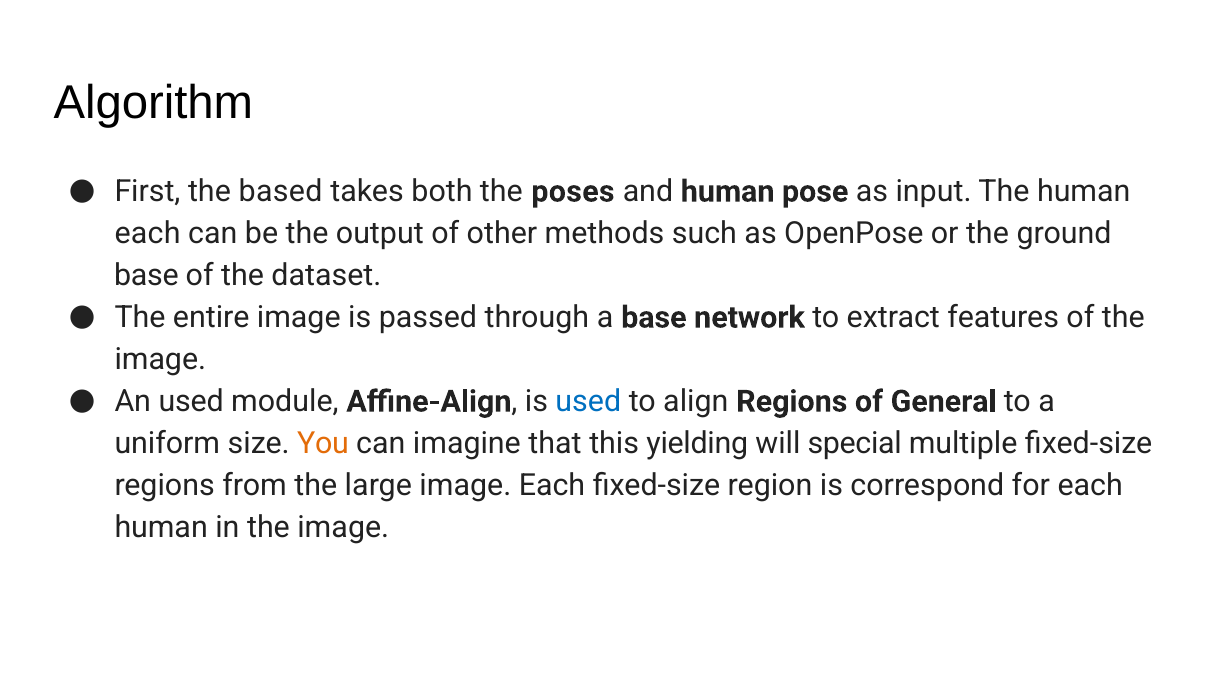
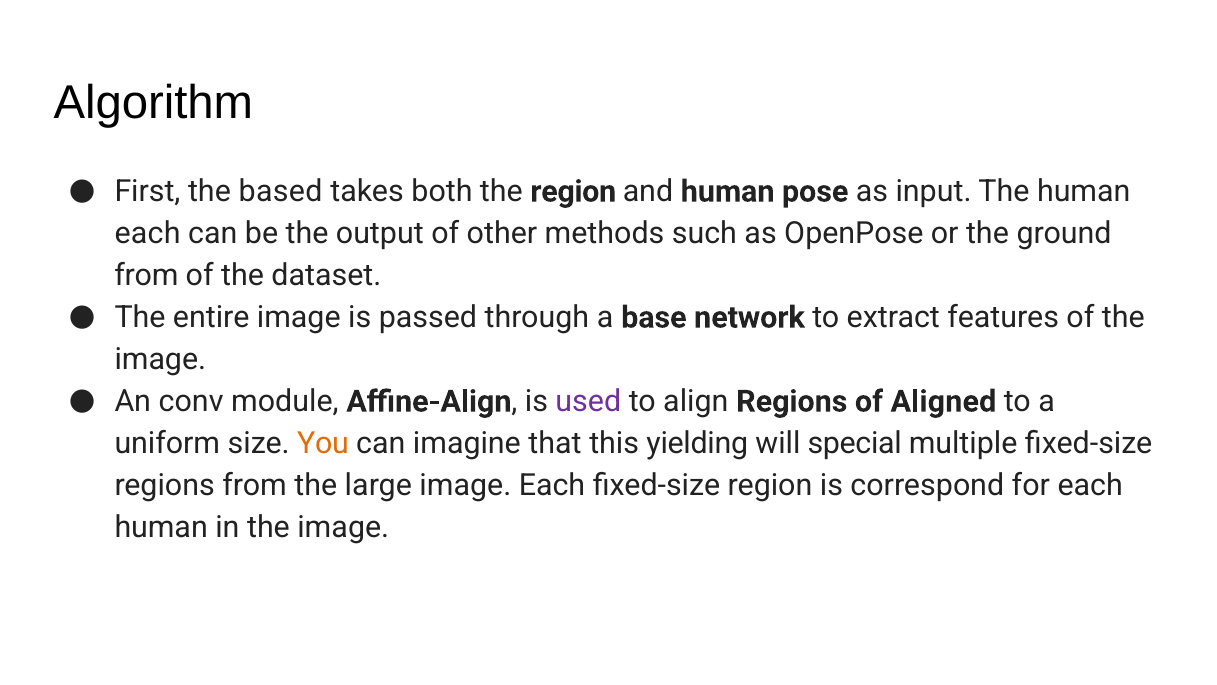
the poses: poses -> region (573, 191)
base: base -> from (146, 275)
An used: used -> conv (191, 401)
used colour: blue -> purple (588, 401)
General: General -> Aligned (943, 401)
